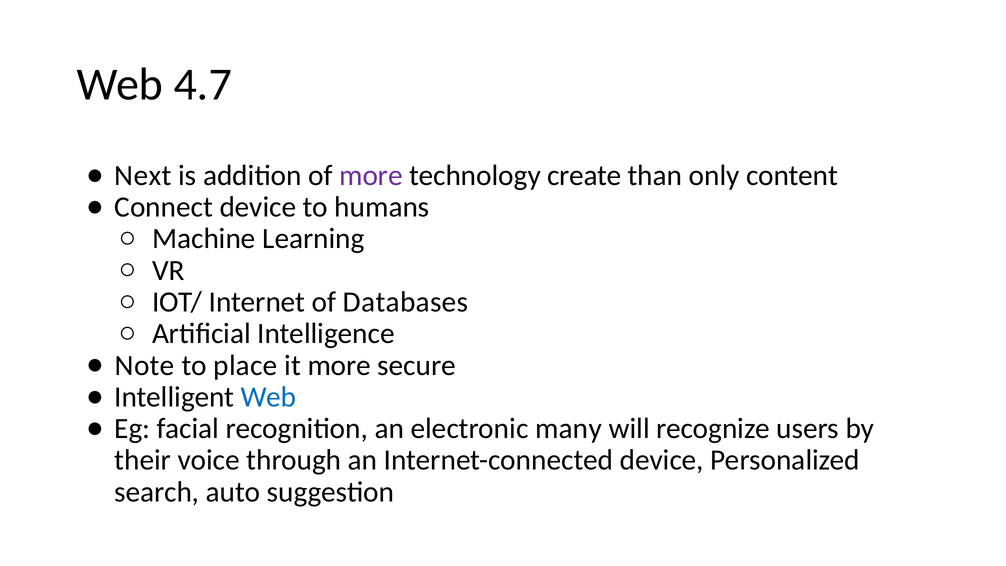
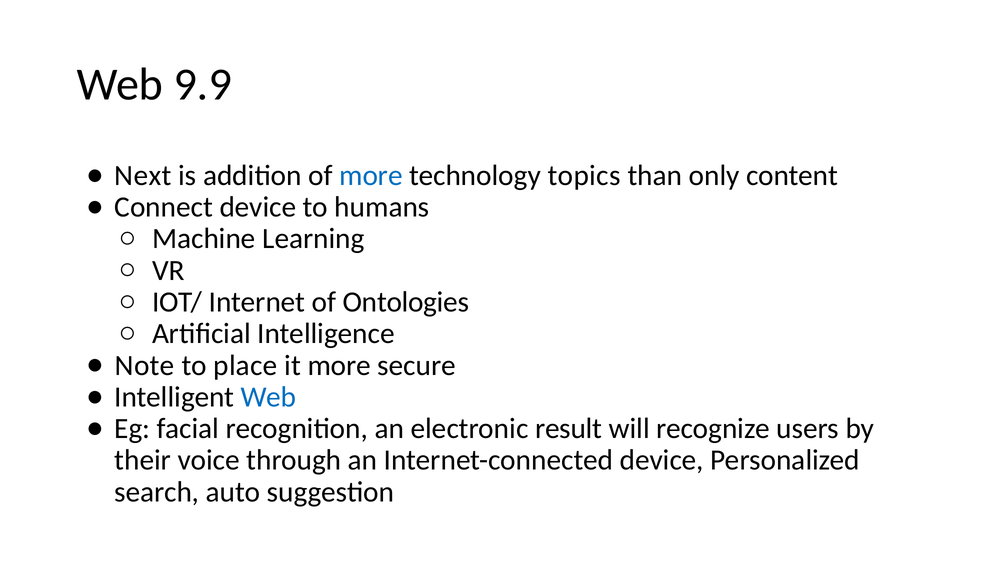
4.7: 4.7 -> 9.9 (203, 85)
more colour: purple -> blue (371, 175)
create: create -> topics (584, 175)
Databases: Databases -> Ontologies (406, 302)
many: many -> result (569, 429)
